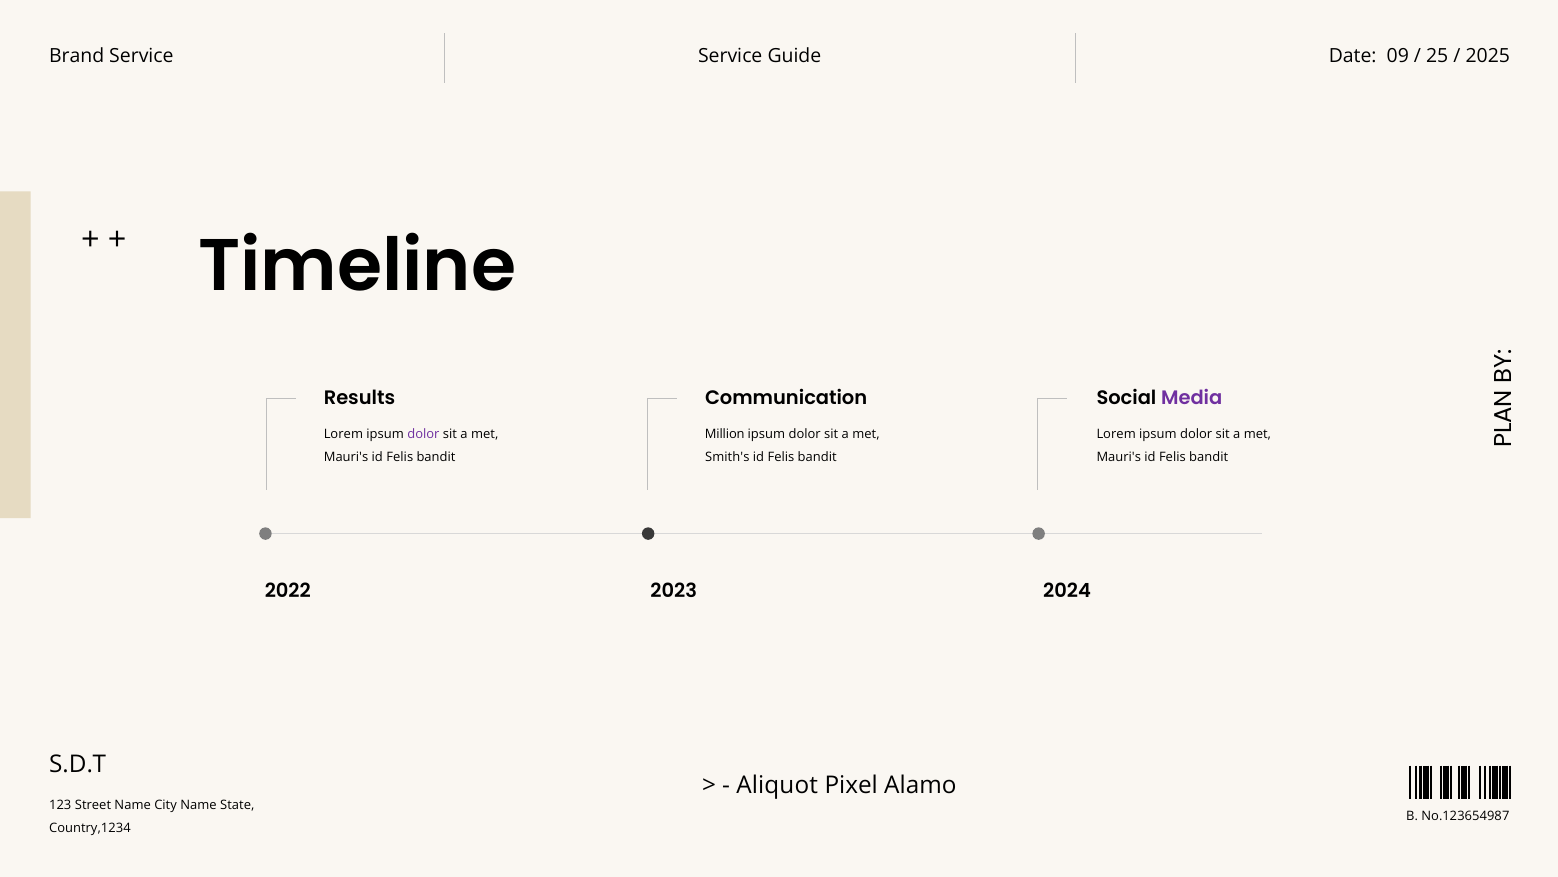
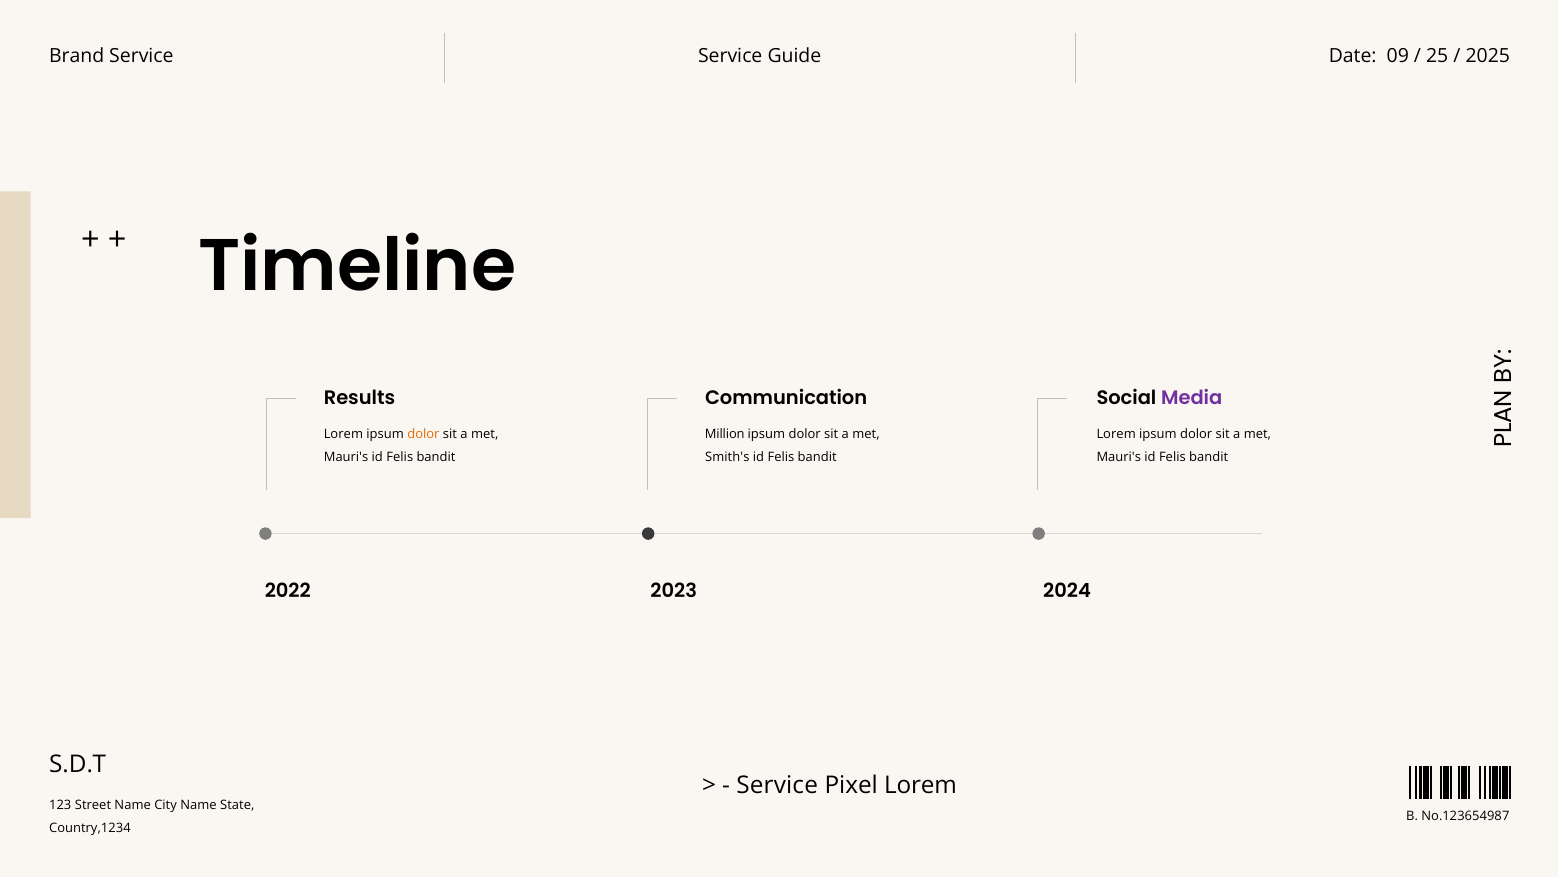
dolor colour: purple -> orange (423, 434)
Aliquot: Aliquot -> Service (777, 785)
Pixel Alamo: Alamo -> Lorem (920, 785)
